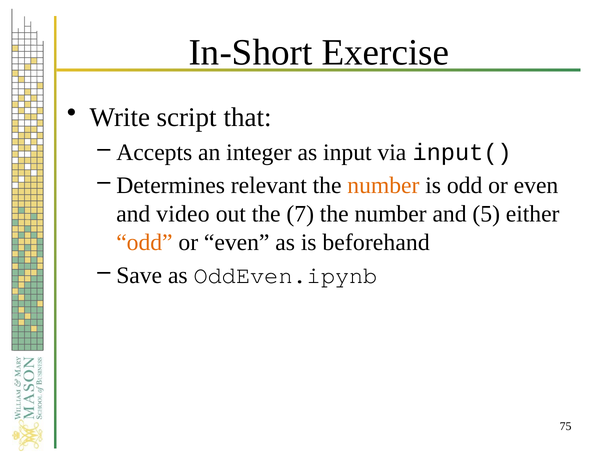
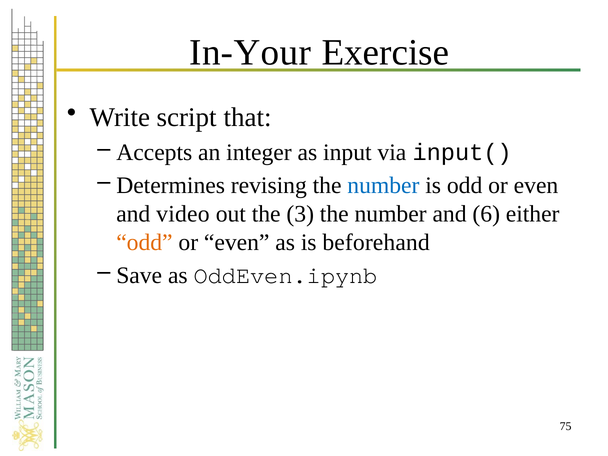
In-Short: In-Short -> In-Your (250, 52)
relevant: relevant -> revising (269, 185)
number colour: orange -> blue (383, 185)
7: 7 -> 3 (300, 214)
5: 5 -> 6 (486, 214)
